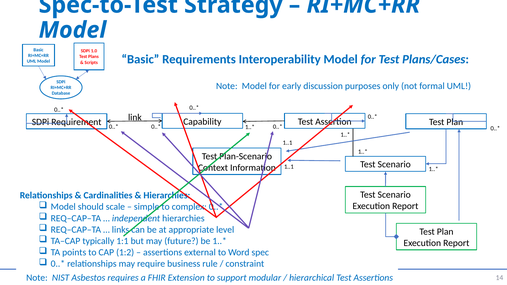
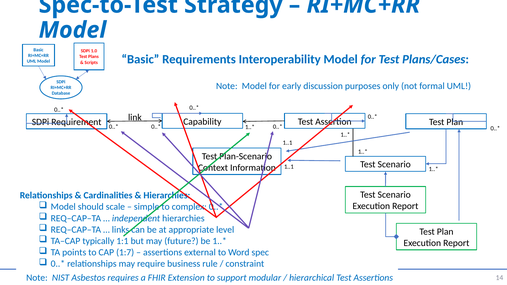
1:2: 1:2 -> 1:7 (125, 253)
